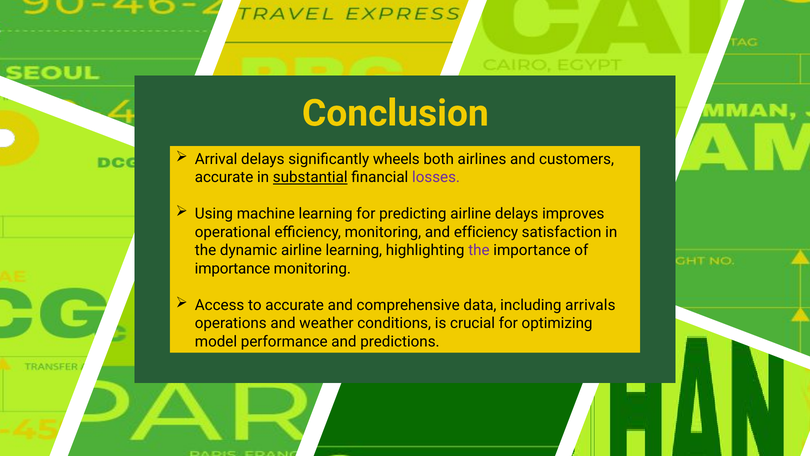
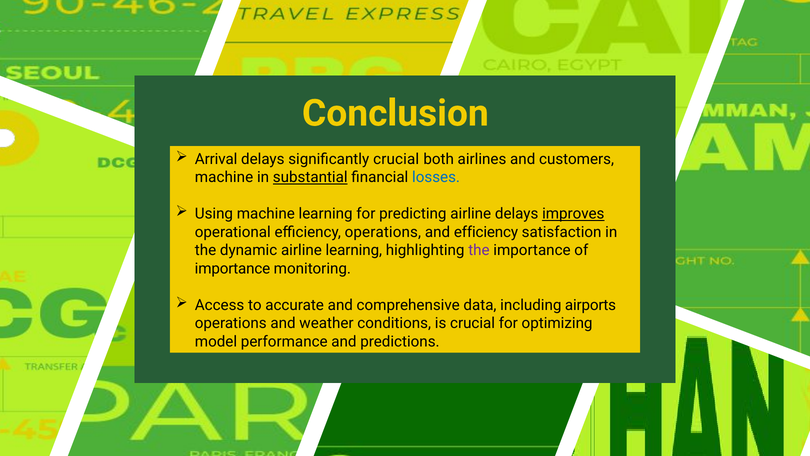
significantly wheels: wheels -> crucial (396, 159)
accurate: accurate -> machine (224, 177)
losses colour: purple -> blue (436, 177)
improves underline: none -> present (573, 214)
efficiency monitoring: monitoring -> operations (383, 232)
arrivals: arrivals -> airports (591, 305)
